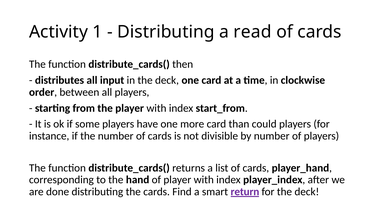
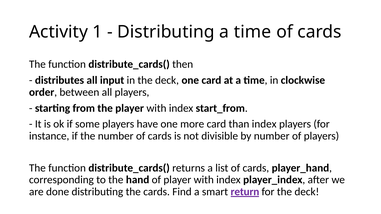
Distributing a read: read -> time (253, 32)
than could: could -> index (264, 124)
